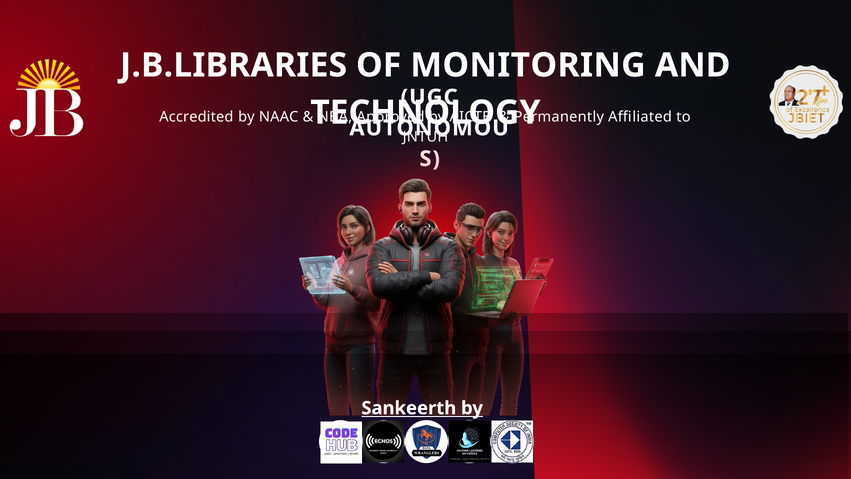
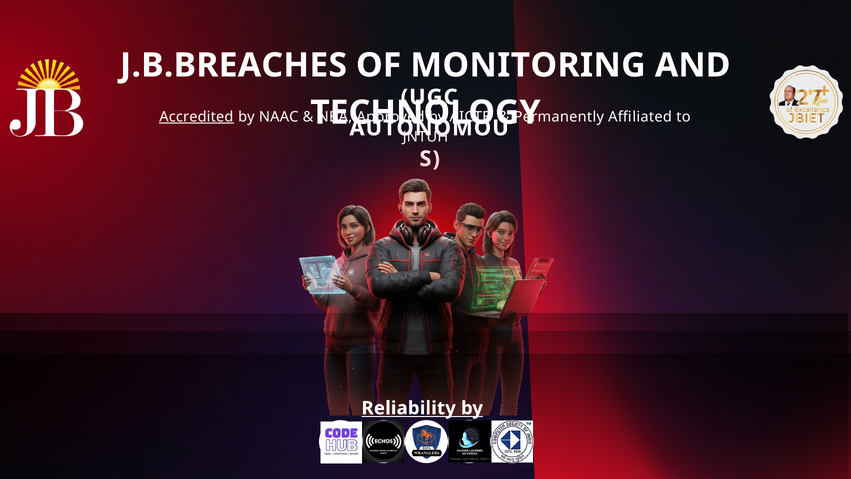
J.B.LIBRARIES: J.B.LIBRARIES -> J.B.BREACHES (234, 65)
Accredited underline: none -> present (196, 117)
Sankeerth: Sankeerth -> Reliability (409, 408)
